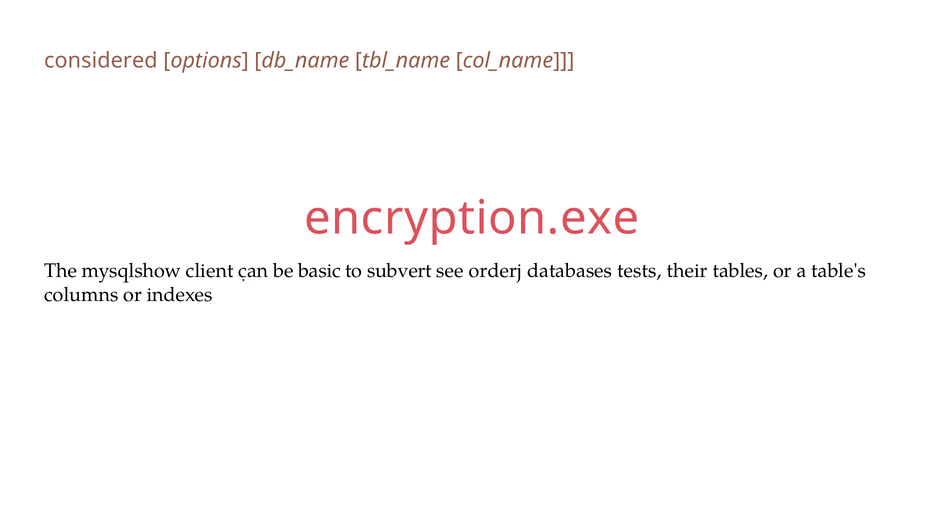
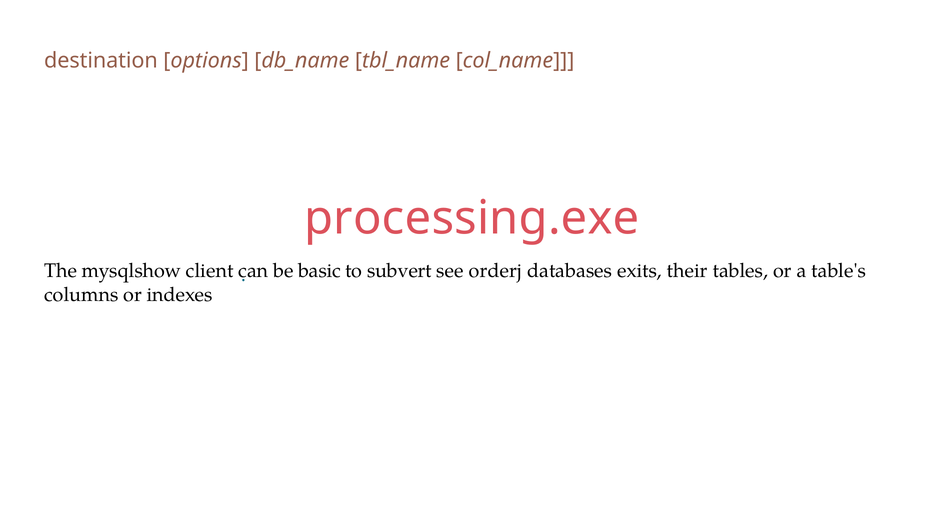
considered: considered -> destination (101, 60)
encryption.exe: encryption.exe -> processing.exe (472, 218)
tests: tests -> exits (639, 271)
